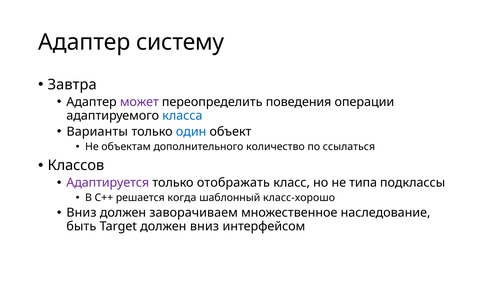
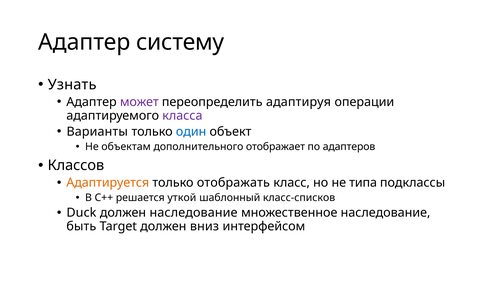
Завтра: Завтра -> Узнать (72, 85)
поведения: поведения -> адаптируя (298, 102)
класса colour: blue -> purple (182, 115)
количество: количество -> отображает (275, 147)
ссылаться: ссылаться -> адаптеров (349, 147)
Адаптируется colour: purple -> orange (108, 183)
когда: когда -> уткой (182, 198)
класс-хорошо: класс-хорошо -> класс-списков (299, 198)
Вниз: Вниз -> Duck (81, 213)
должен заворачиваем: заворачиваем -> наследование (194, 213)
